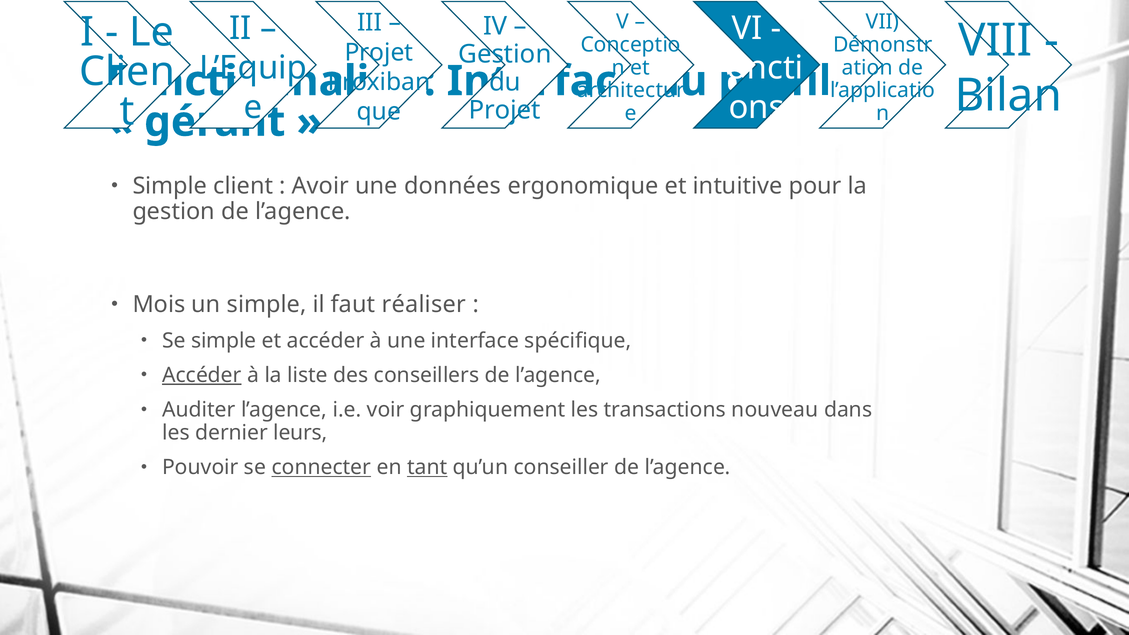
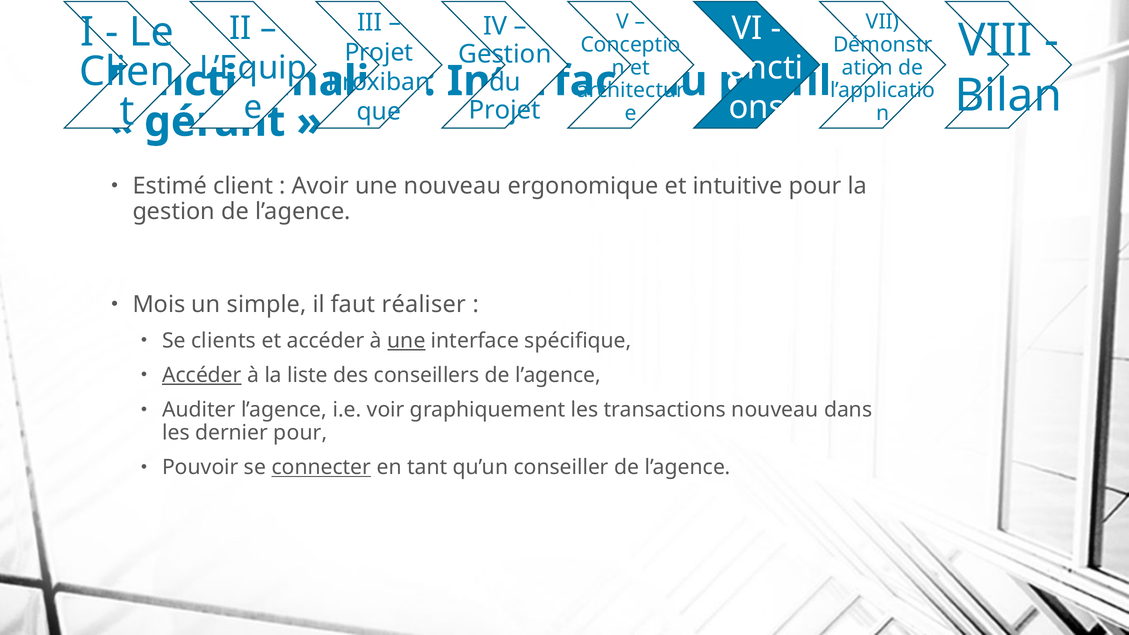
Simple: Simple -> Estimé (170, 186)
une données: données -> nouveau (453, 186)
Se simple: simple -> clients (224, 341)
une underline: none -> present (406, 341)
dernier leurs: leurs -> pour (300, 433)
tant underline: present -> none (427, 468)
